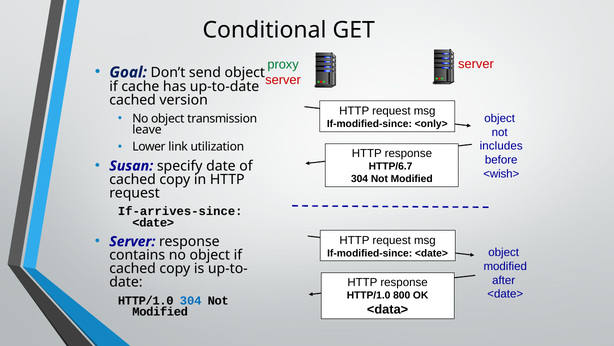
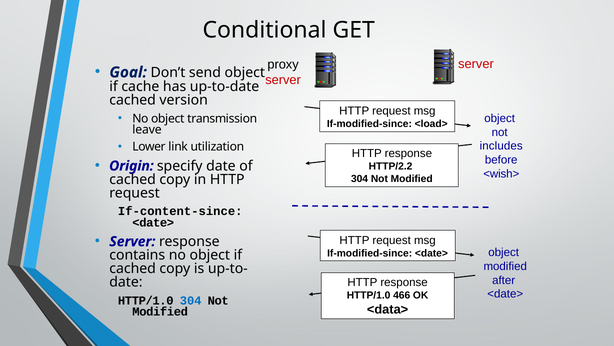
proxy colour: green -> black (283, 64)
<only>: <only> -> <load> (431, 124)
Susan: Susan -> Origin (131, 166)
HTTP/6.7: HTTP/6.7 -> HTTP/2.2 (391, 166)
If-arrives-since: If-arrives-since -> If-content-since (180, 211)
800: 800 -> 466 (402, 295)
